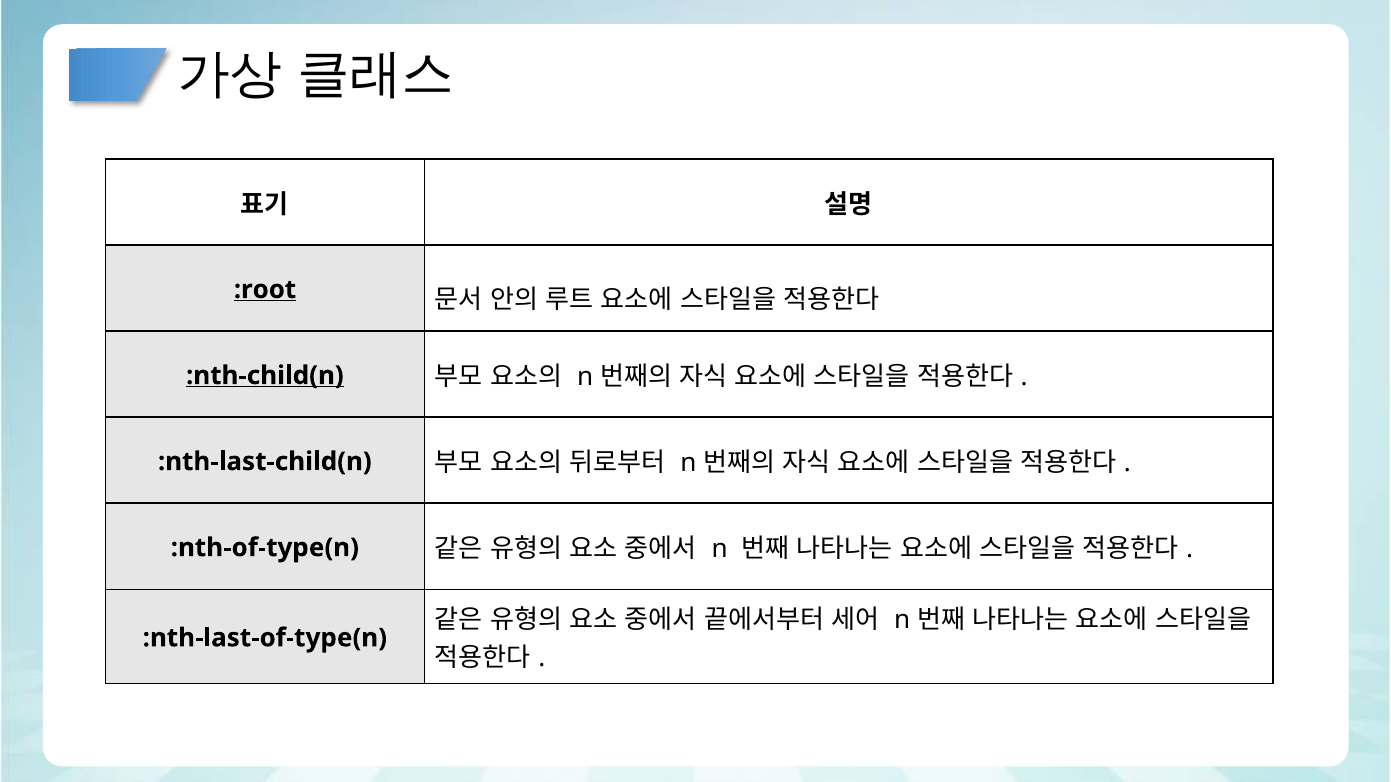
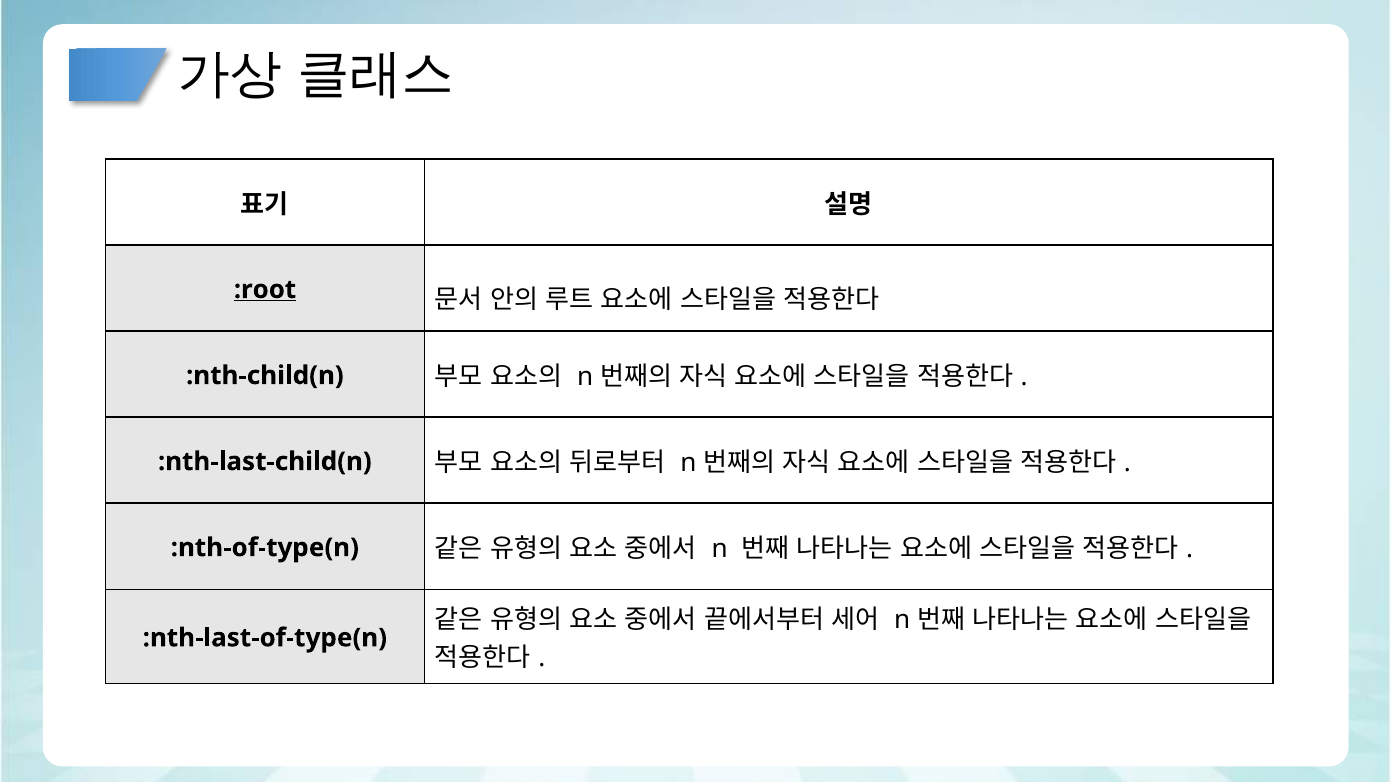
:nth-child(n underline: present -> none (265, 376)
